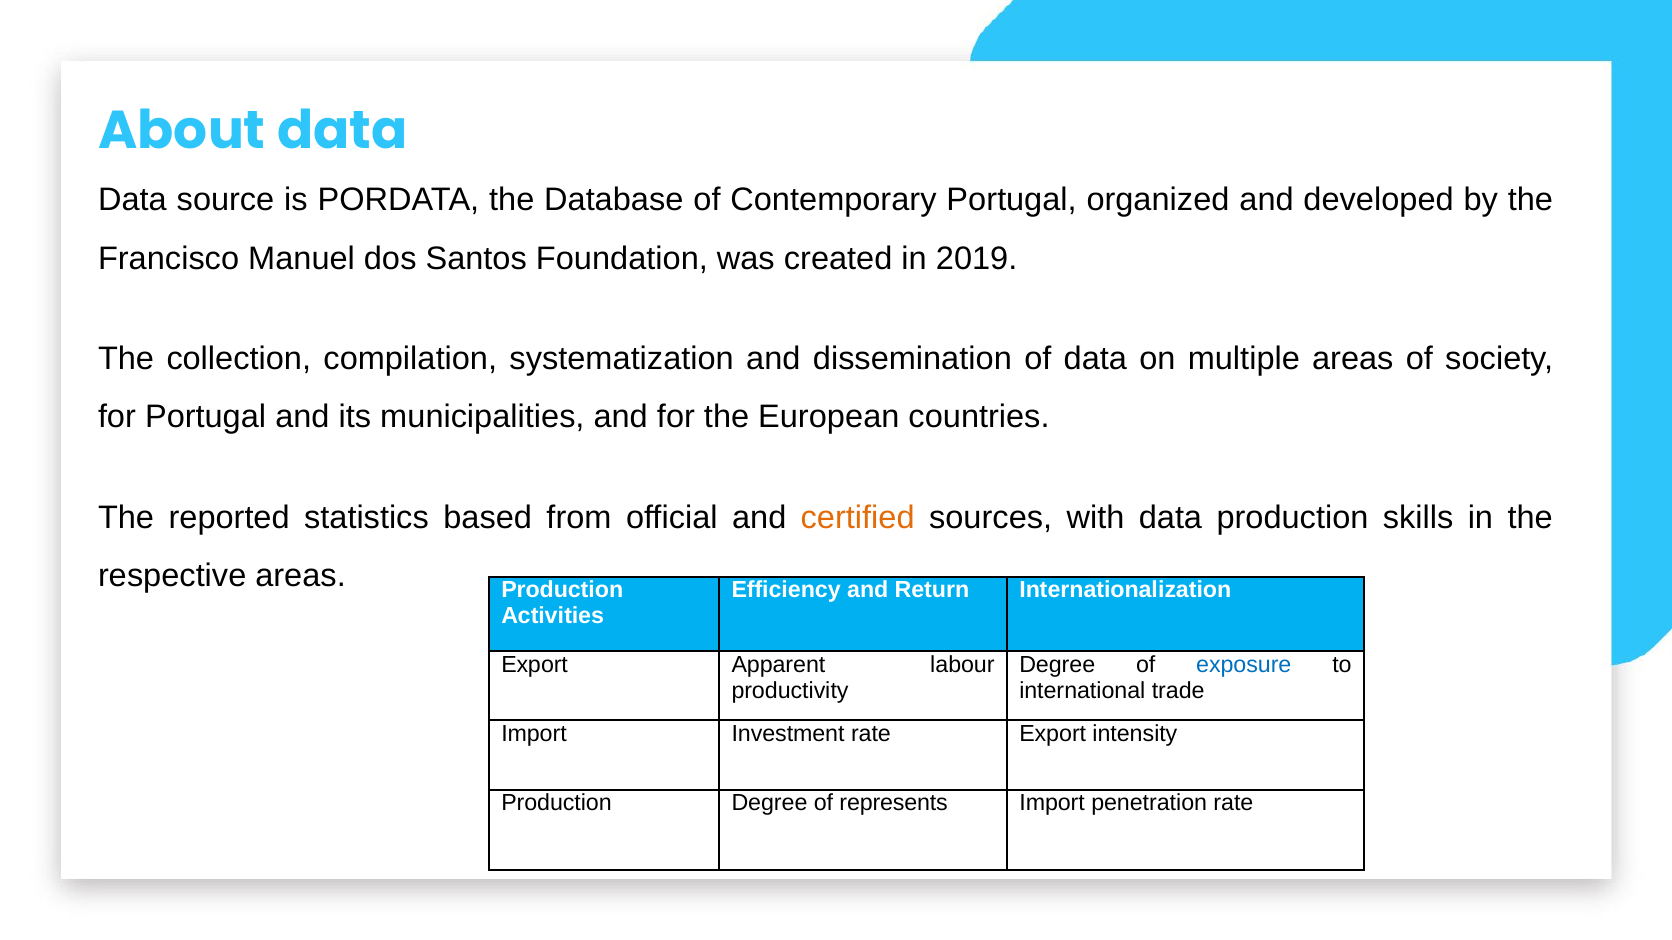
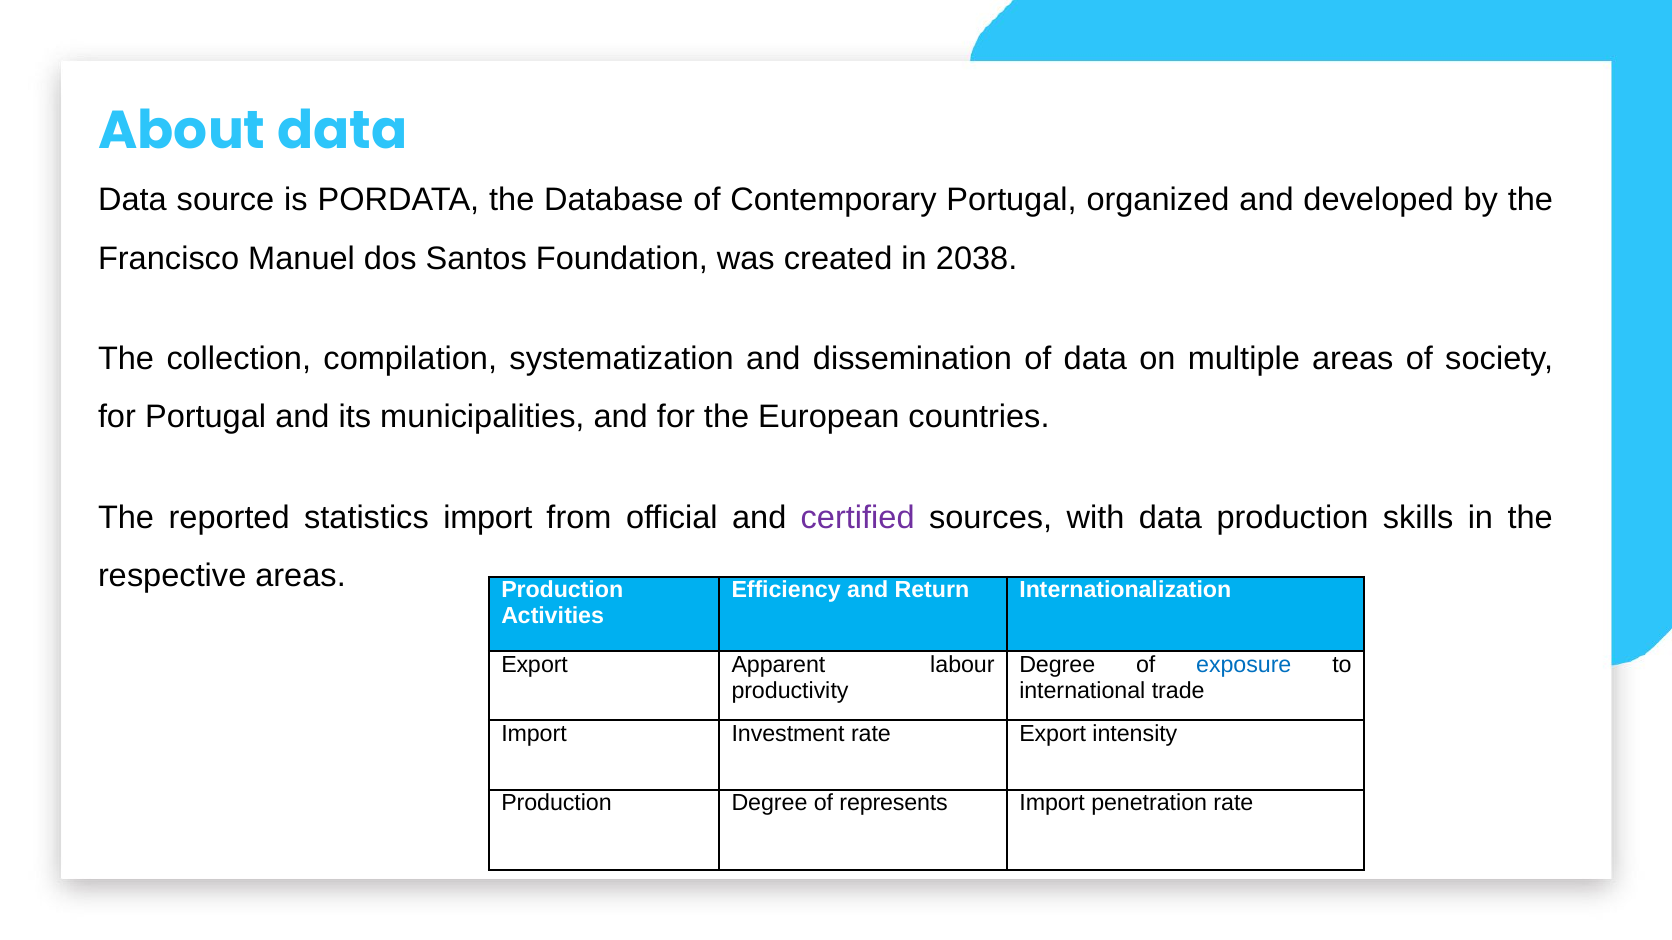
2019: 2019 -> 2038 (977, 259)
statistics based: based -> import (488, 518)
certified colour: orange -> purple (858, 518)
